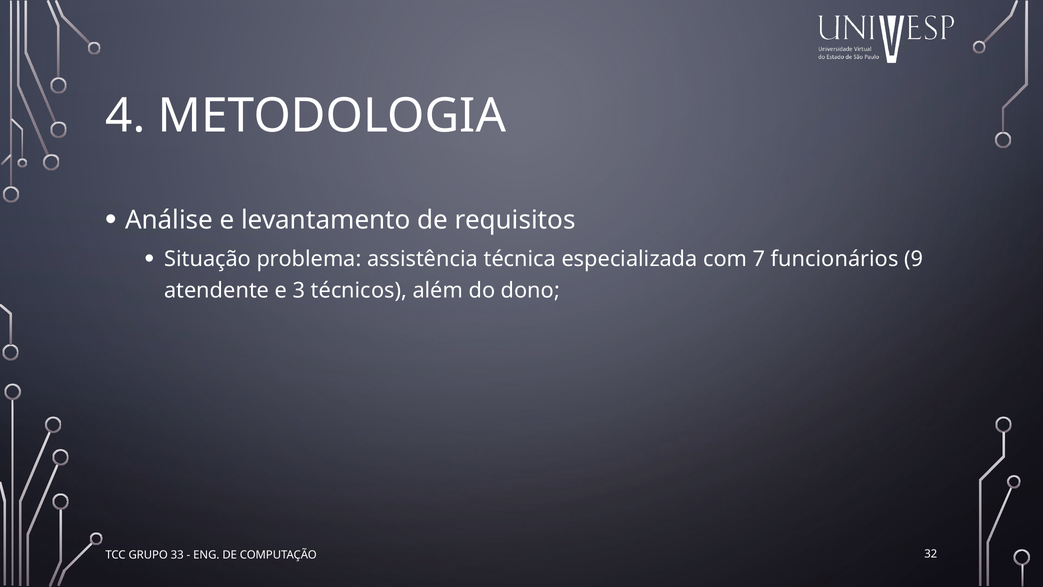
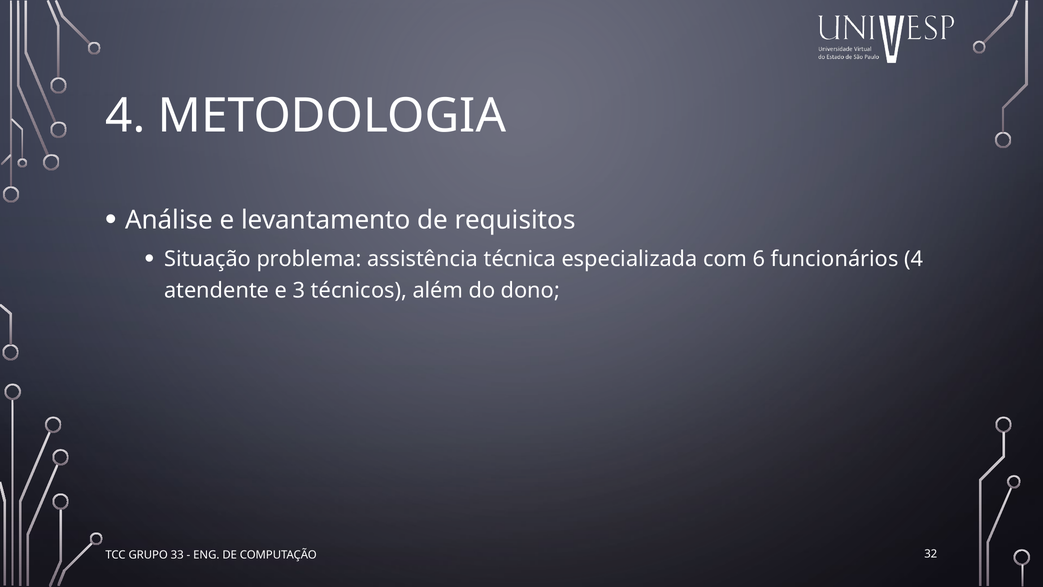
7: 7 -> 6 (759, 259)
funcionários 9: 9 -> 4 (914, 259)
